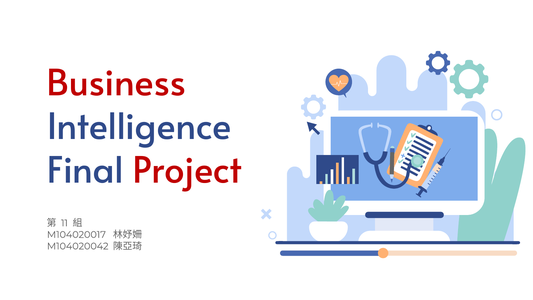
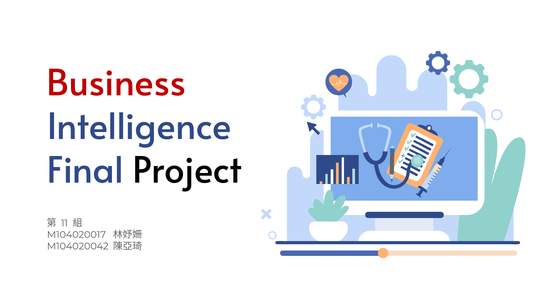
Project colour: red -> black (187, 171)
